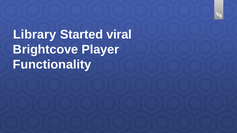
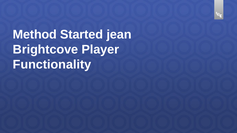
Library: Library -> Method (35, 35)
viral: viral -> jean (119, 35)
